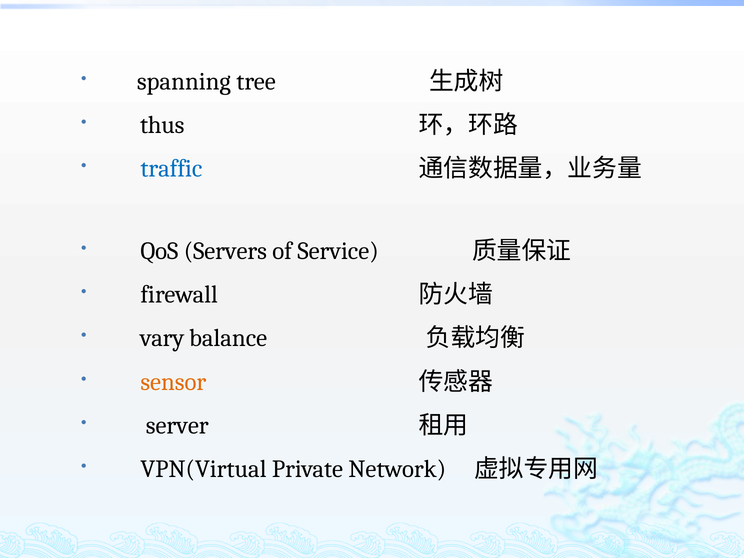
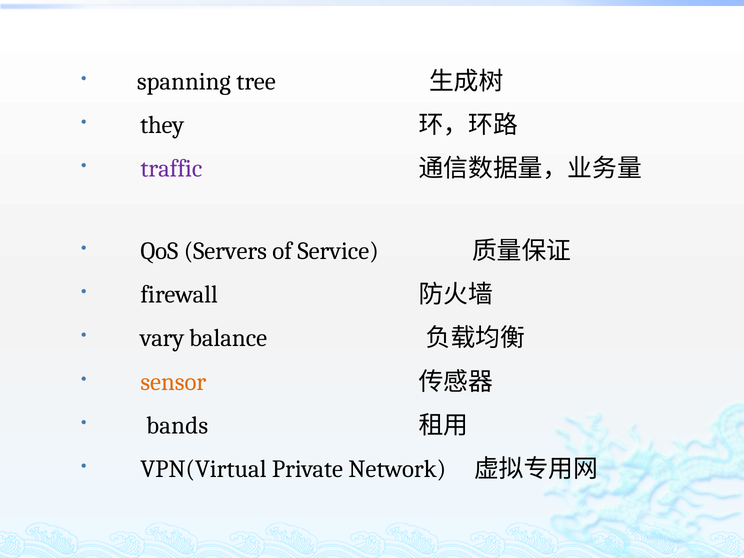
thus: thus -> they (162, 125)
traffic colour: blue -> purple (171, 169)
server: server -> bands (177, 425)
